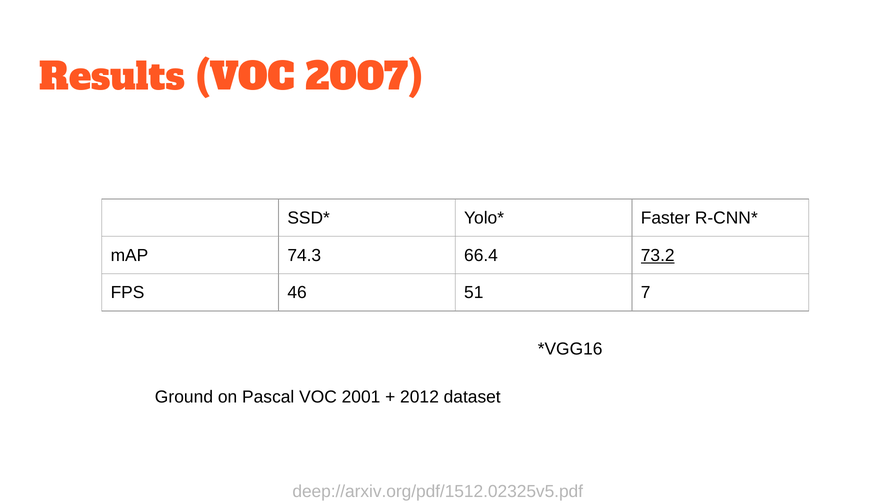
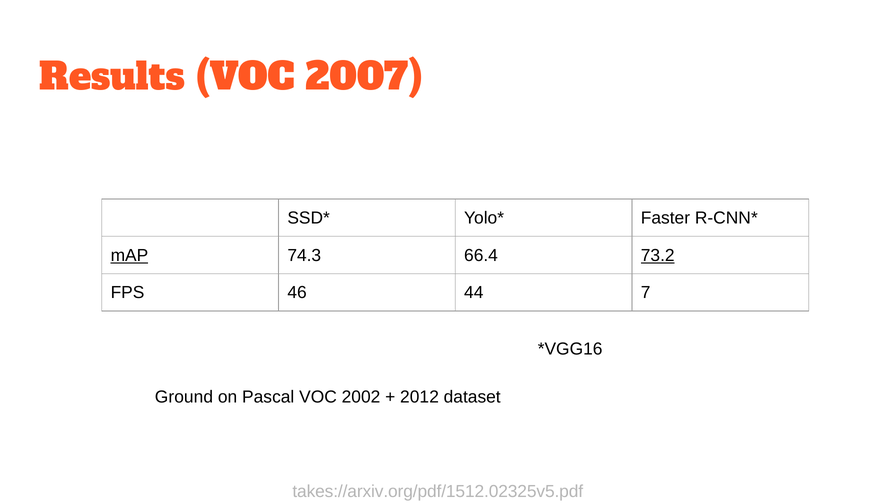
mAP underline: none -> present (129, 255)
51: 51 -> 44 (474, 292)
2001: 2001 -> 2002 (361, 397)
deep://arxiv.org/pdf/1512.02325v5.pdf: deep://arxiv.org/pdf/1512.02325v5.pdf -> takes://arxiv.org/pdf/1512.02325v5.pdf (438, 491)
